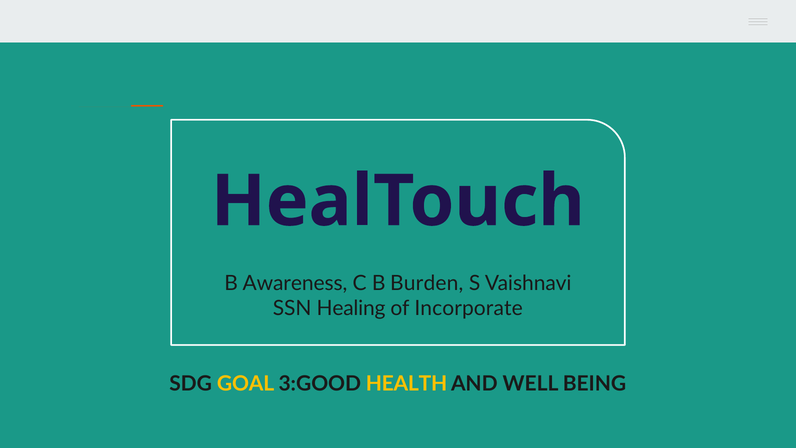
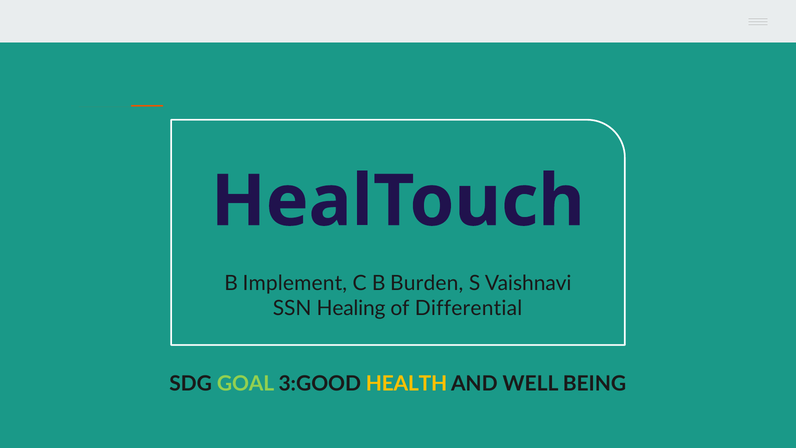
Awareness: Awareness -> Implement (295, 283)
Incorporate: Incorporate -> Differential (469, 308)
GOAL colour: yellow -> light green (246, 384)
